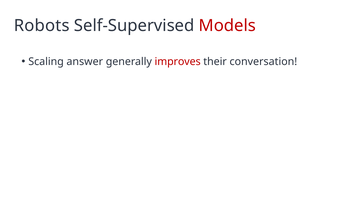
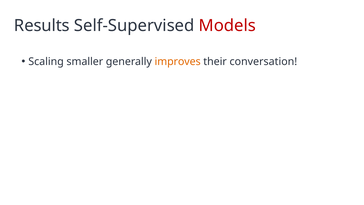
Robots: Robots -> Results (42, 26)
answer: answer -> smaller (85, 62)
improves colour: red -> orange (178, 62)
